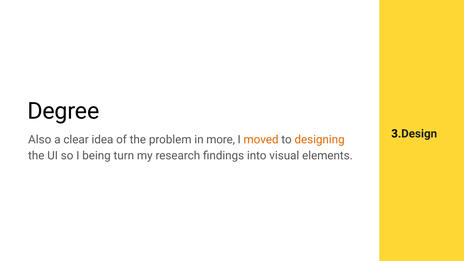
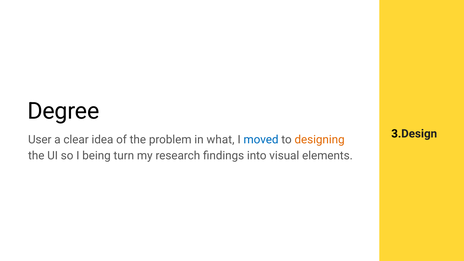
Also: Also -> User (40, 140)
more: more -> what (221, 140)
moved colour: orange -> blue (261, 140)
